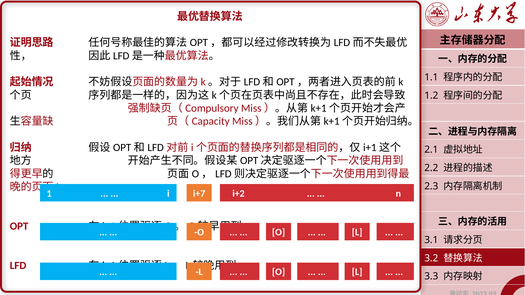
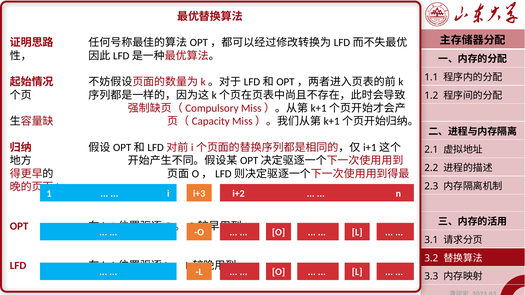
i+7: i+7 -> i+3 (199, 194)
